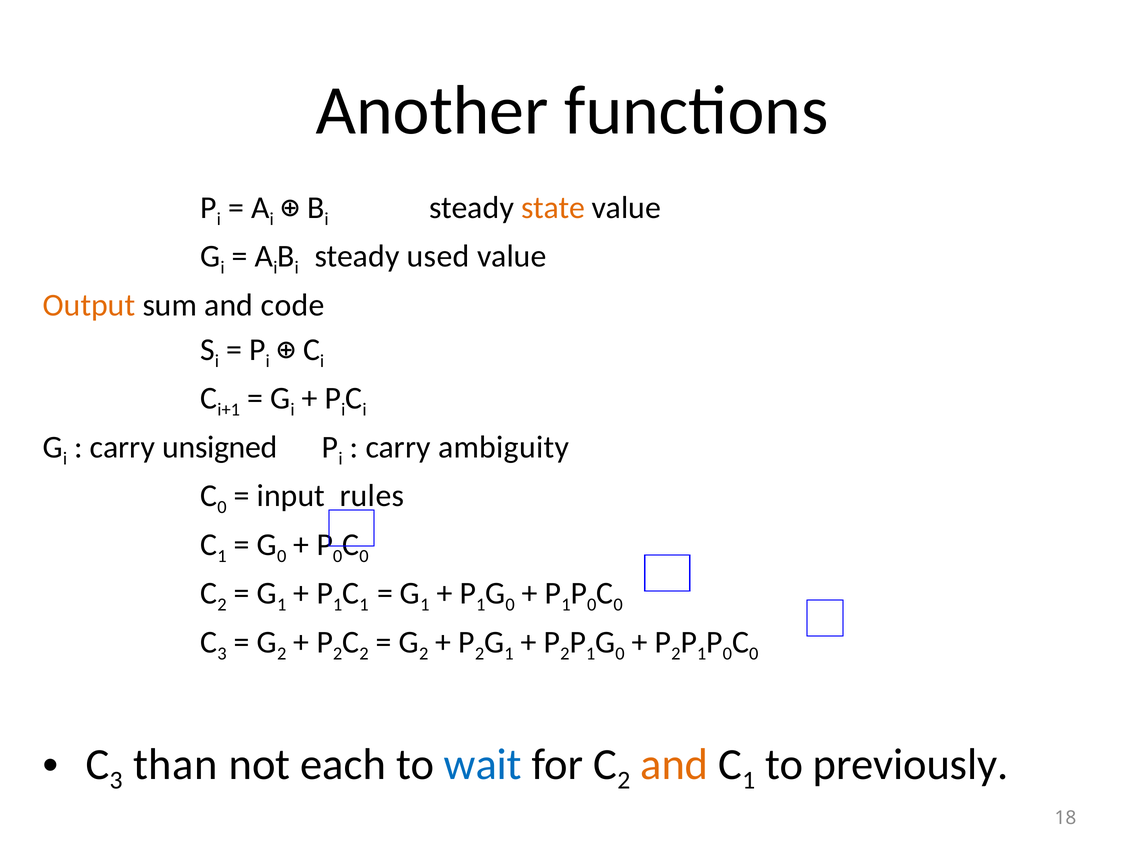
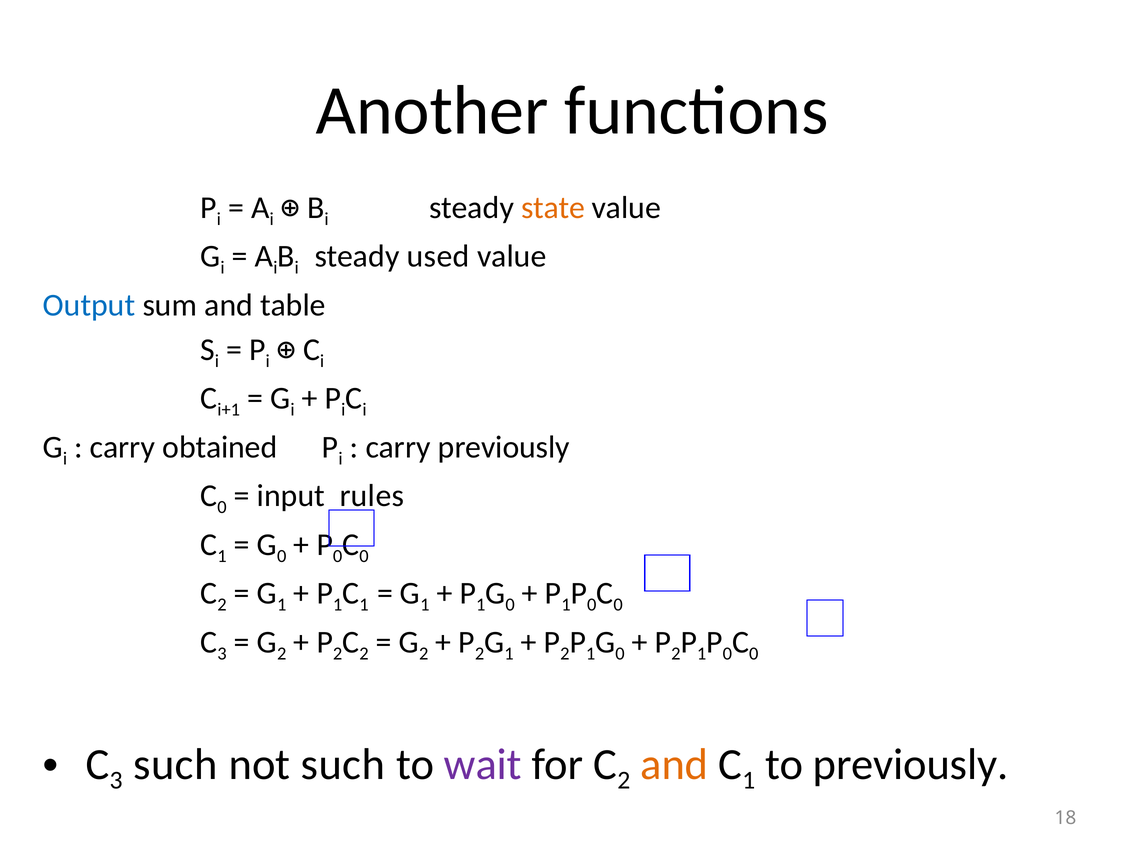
Output colour: orange -> blue (89, 305)
code: code -> table (293, 305)
unsigned: unsigned -> obtained (220, 448)
carry ambiguity: ambiguity -> previously (504, 448)
than: than -> such (175, 765)
not each: each -> such (343, 765)
wait colour: blue -> purple (483, 765)
